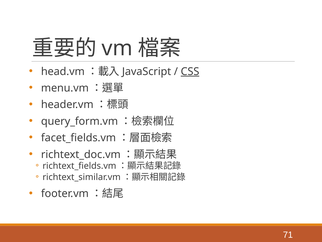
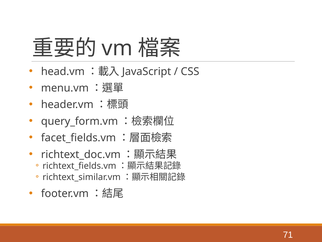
CSS underline: present -> none (190, 71)
